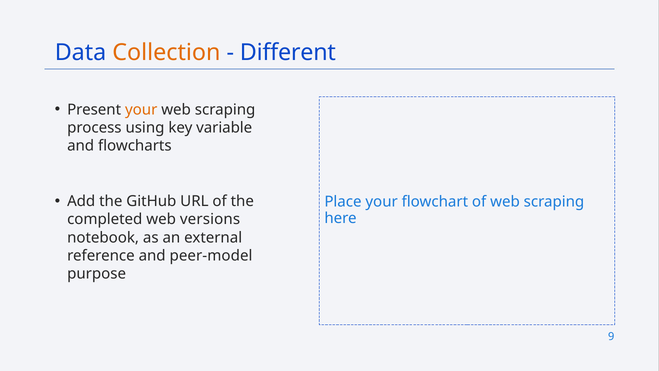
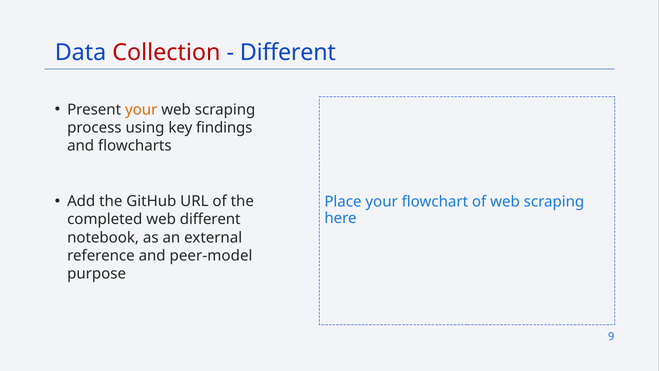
Collection colour: orange -> red (166, 52)
variable: variable -> findings (224, 128)
web versions: versions -> different (210, 219)
